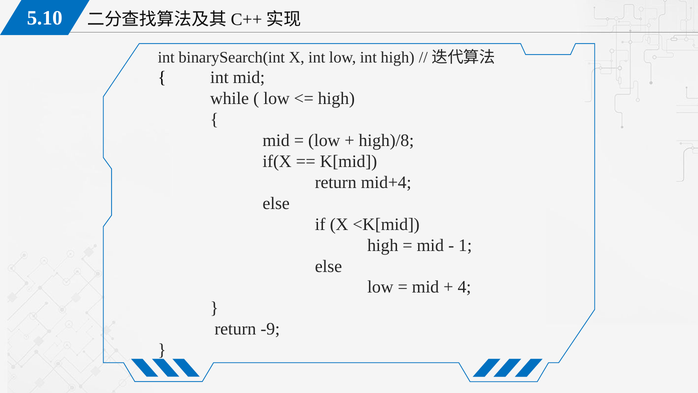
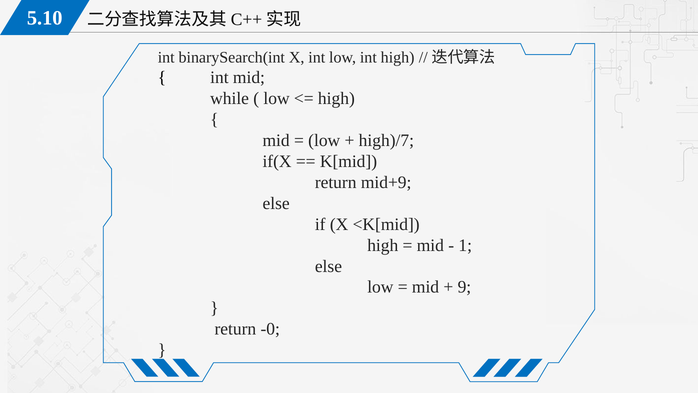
high)/8: high)/8 -> high)/7 (386, 140)
mid+4: mid+4 -> mid+9 (386, 182)
4: 4 -> 9 (464, 287)
-9: -9 -> -0 (270, 329)
